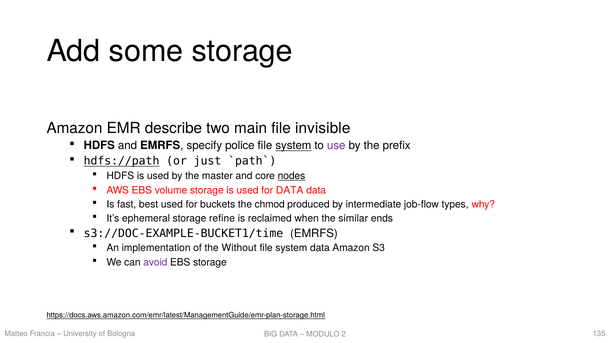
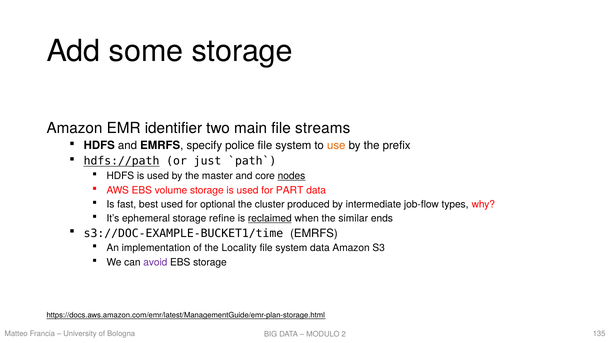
describe: describe -> identifier (173, 128)
invisible: invisible -> streams (323, 128)
system underline: present -> none (293, 146)
use colour: purple -> orange (336, 146)
for DATA: DATA -> PART (290, 190)
buckets: buckets -> optional (218, 204)
chmod: chmod -> cluster (270, 204)
reclaimed underline: none -> present (270, 219)
Without: Without -> Locality (239, 248)
